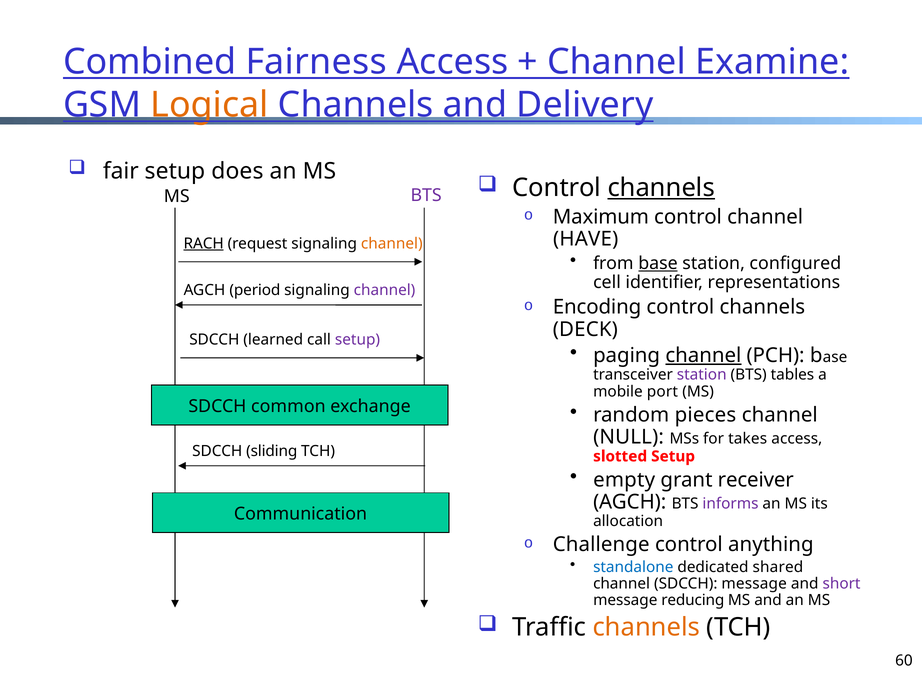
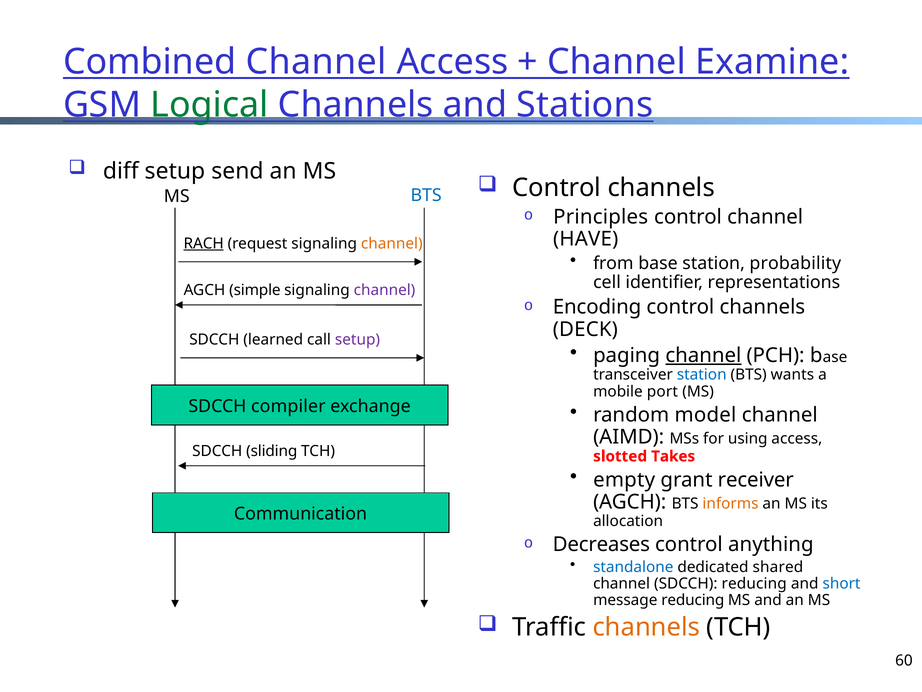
Combined Fairness: Fairness -> Channel (316, 62)
Logical colour: orange -> green (210, 105)
Delivery: Delivery -> Stations (585, 105)
fair: fair -> diff (121, 171)
does: does -> send (237, 171)
channels underline: present -> none (661, 188)
BTS colour: purple -> blue (426, 195)
Maximum: Maximum -> Principles (601, 217)
base underline: present -> none (658, 263)
configured: configured -> probability (795, 263)
period: period -> simple (255, 290)
station colour: purple -> blue (702, 375)
tables: tables -> wants (792, 375)
common: common -> compiler (288, 406)
pieces: pieces -> model (705, 415)
NULL: NULL -> AIMD (629, 437)
takes: takes -> using (748, 438)
slotted Setup: Setup -> Takes (673, 456)
informs colour: purple -> orange (730, 503)
Challenge: Challenge -> Decreases (601, 544)
SDCCH message: message -> reducing (754, 583)
short colour: purple -> blue (842, 583)
